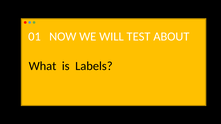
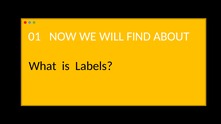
TEST: TEST -> FIND (139, 37)
